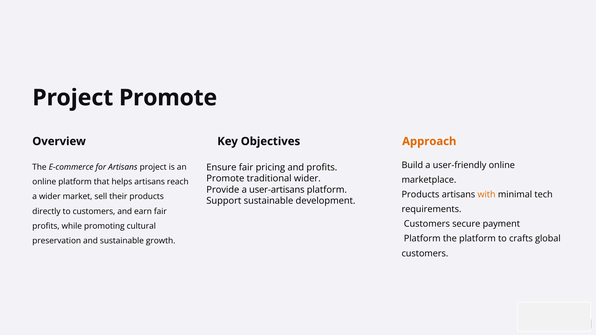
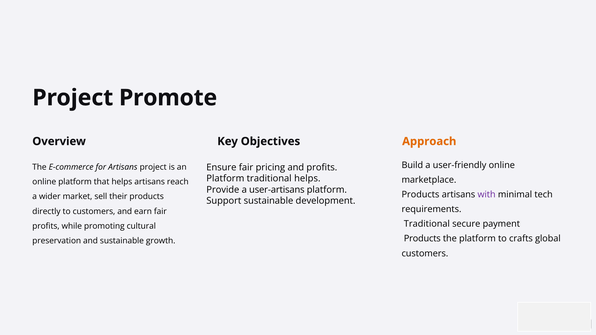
Promote: Promote -> Platform (225, 179)
traditional wider: wider -> helps (307, 179)
with colour: orange -> purple (487, 195)
Customers: Customers -> Traditional (427, 224)
Platform: Platform -> Products (422, 239)
